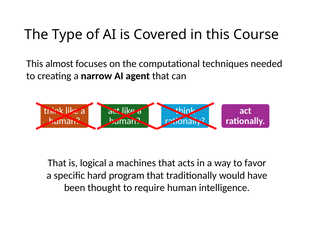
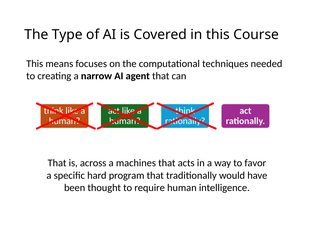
almost: almost -> means (59, 64)
logical: logical -> across (93, 163)
